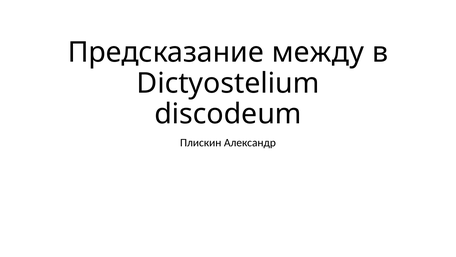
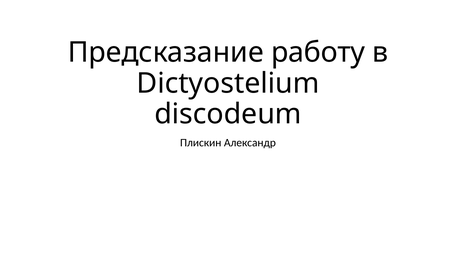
между: между -> работу (318, 52)
